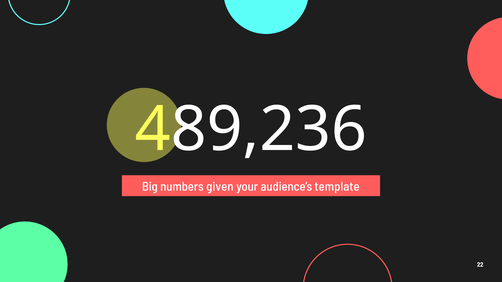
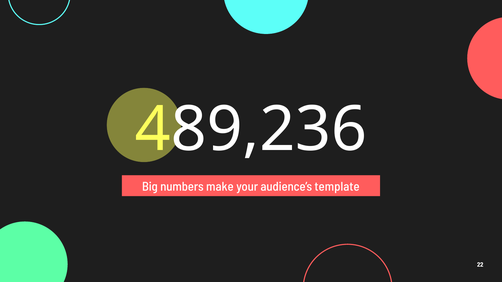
given: given -> make (220, 187)
